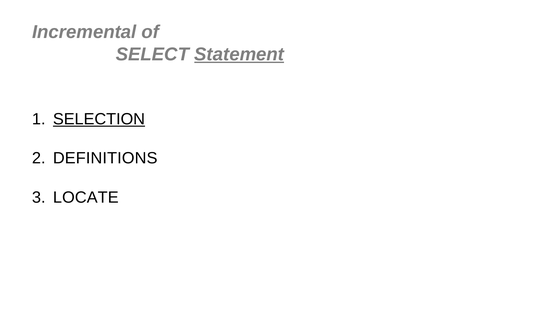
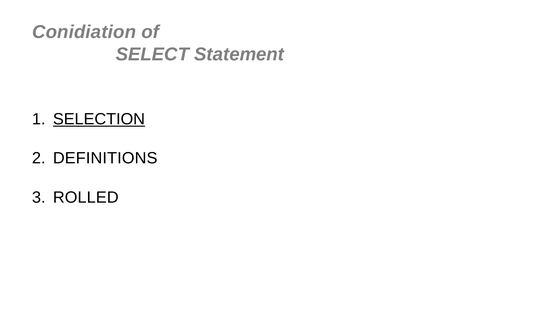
Incremental: Incremental -> Conidiation (84, 32)
Statement underline: present -> none (239, 54)
LOCATE: LOCATE -> ROLLED (86, 197)
